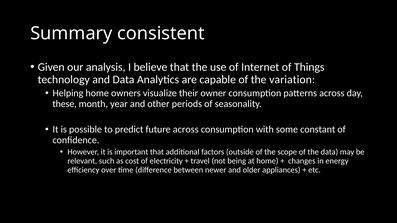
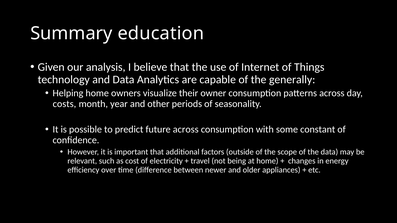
consistent: consistent -> education (161, 33)
variation: variation -> generally (292, 80)
these: these -> costs (64, 104)
